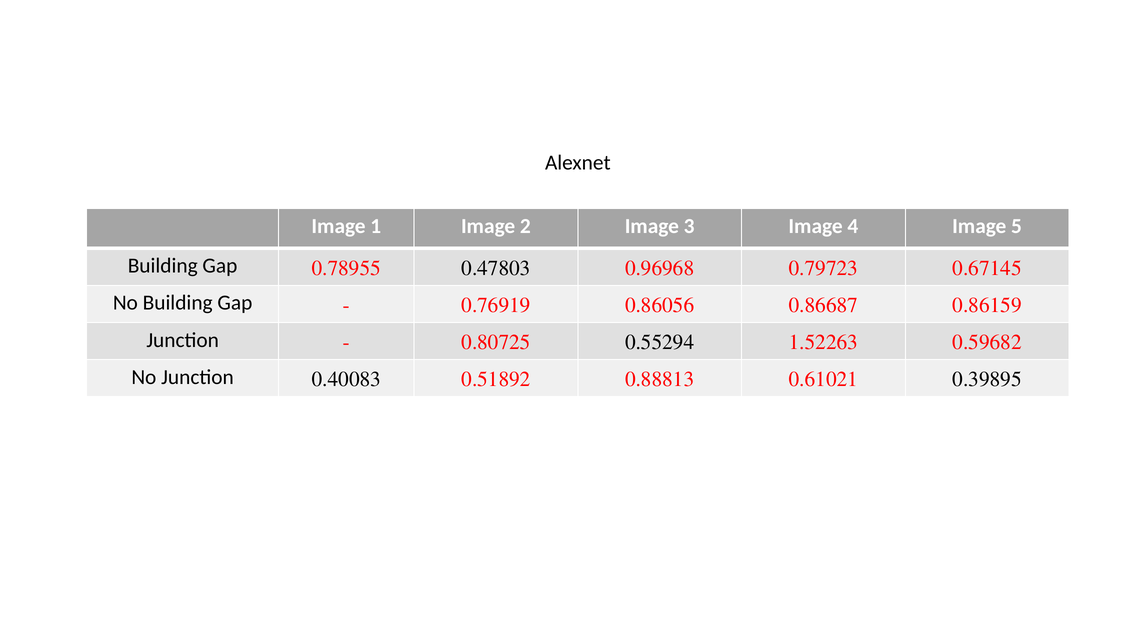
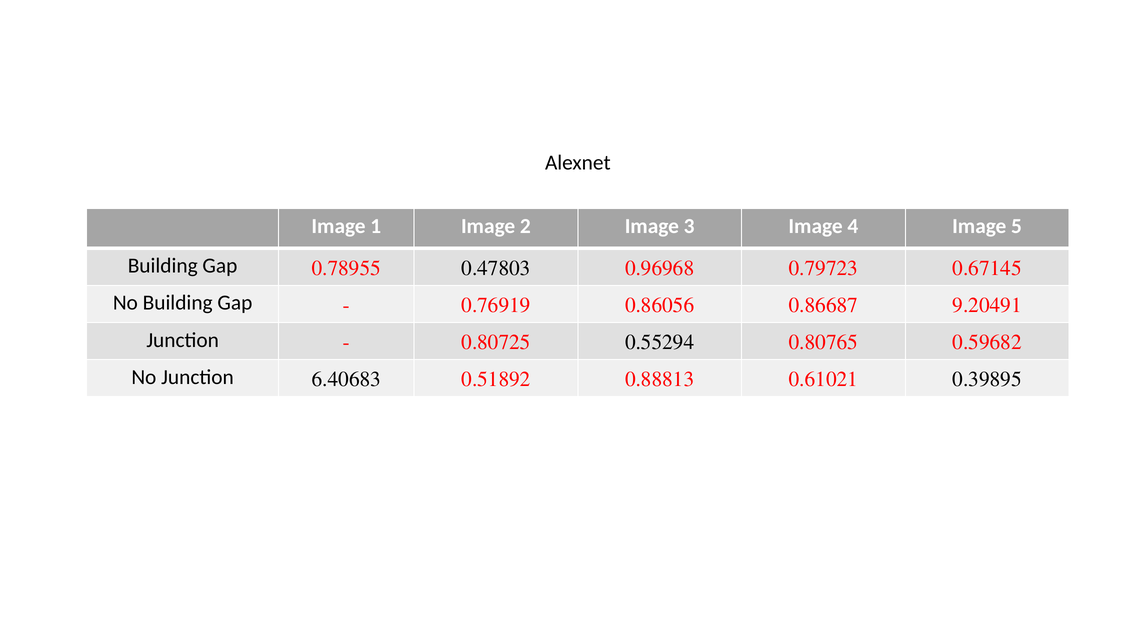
0.86159: 0.86159 -> 9.20491 (987, 305)
1.52263: 1.52263 -> 0.80765 (823, 342)
0.40083: 0.40083 -> 6.40683 (346, 379)
